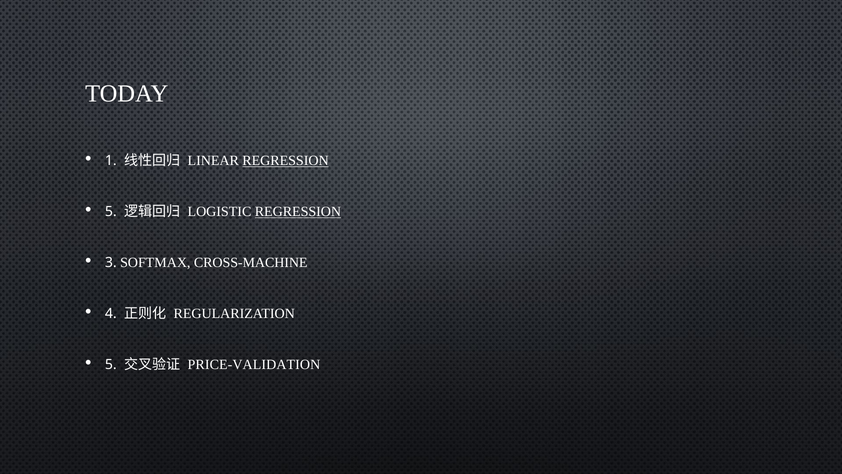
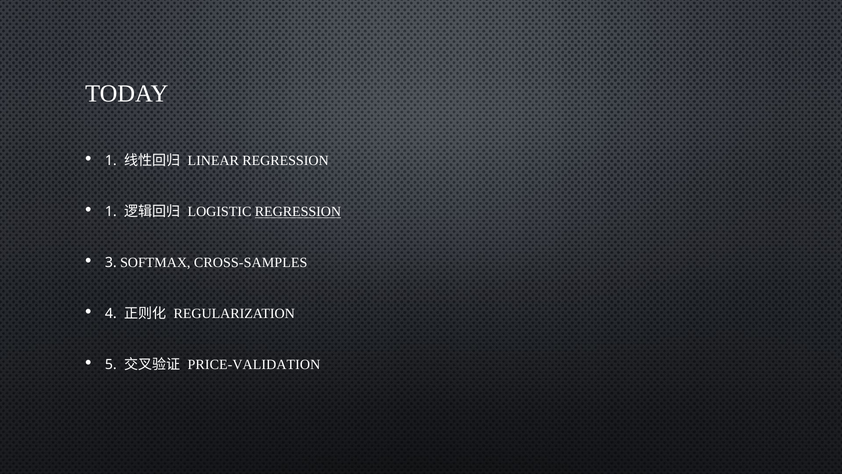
REGRESSION underline: present -> none (286, 161)
5: 5 -> 1 (111, 211)
CROSS-MACHINE: CROSS-MACHINE -> CROSS-SAMPLES (251, 262)
